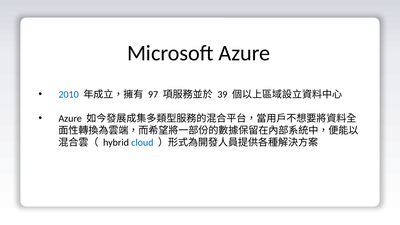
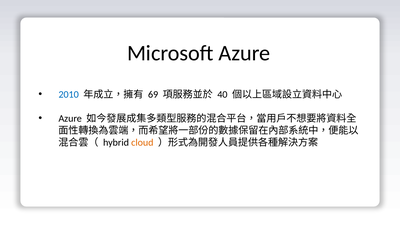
97: 97 -> 69 (153, 95)
39: 39 -> 40 (222, 95)
cloud colour: blue -> orange (142, 143)
